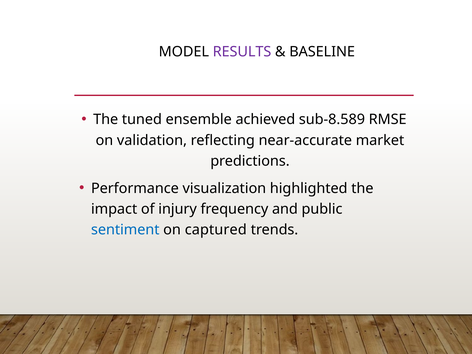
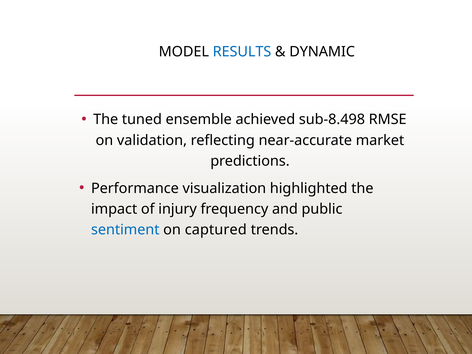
RESULTS colour: purple -> blue (242, 52)
BASELINE: BASELINE -> DYNAMIC (322, 52)
sub-8.589: sub-8.589 -> sub-8.498 (332, 120)
